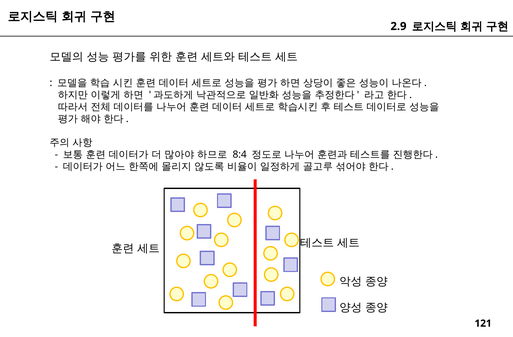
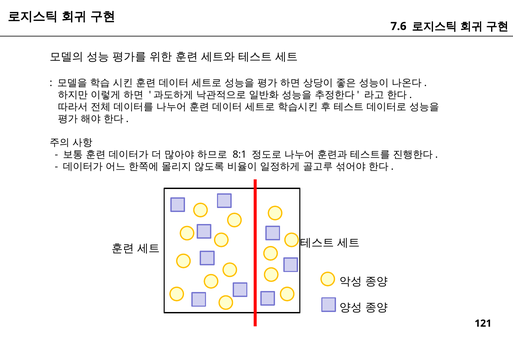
2.9: 2.9 -> 7.6 (398, 26)
8:4: 8:4 -> 8:1 (240, 155)
